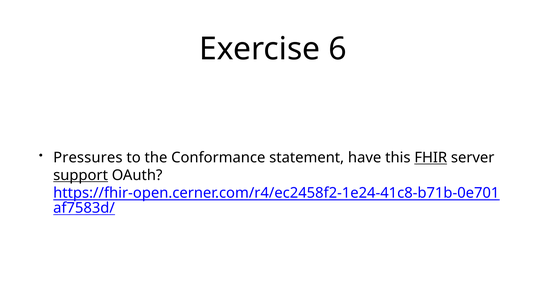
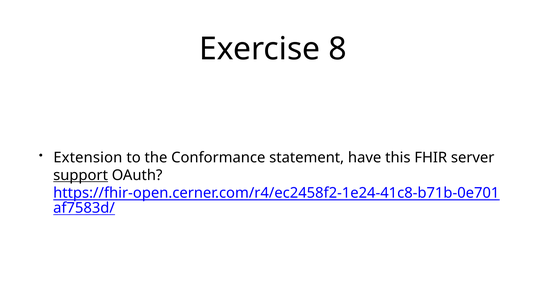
6: 6 -> 8 (338, 49)
Pressures: Pressures -> Extension (88, 158)
FHIR underline: present -> none (431, 158)
